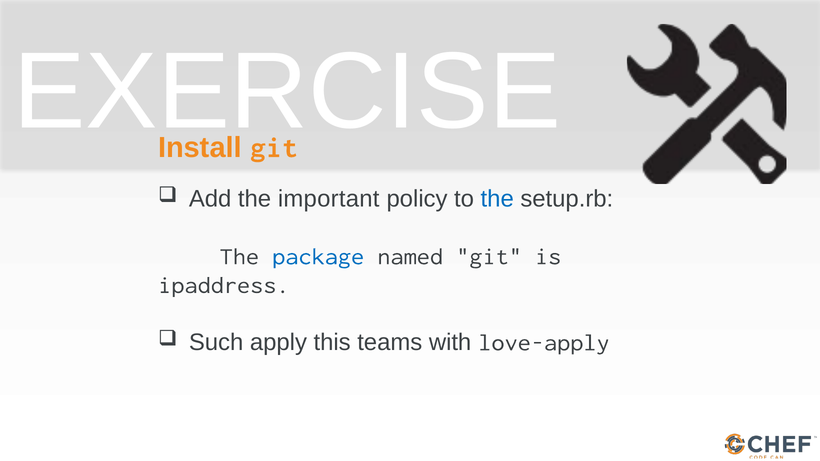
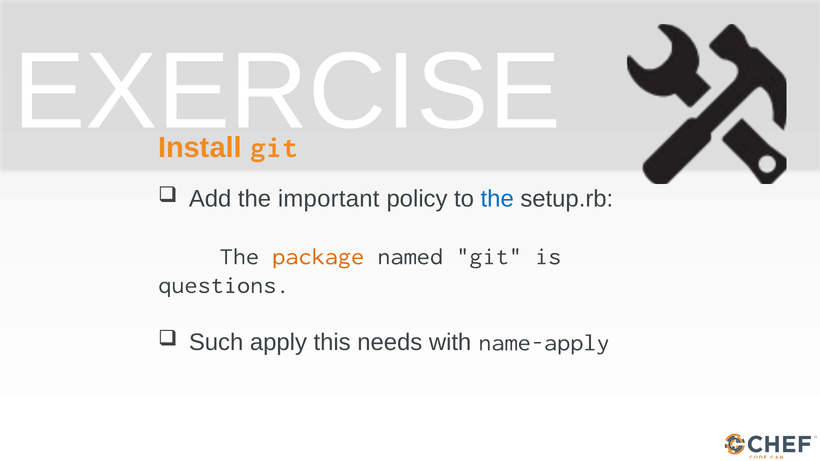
package colour: blue -> orange (318, 256)
ipaddress: ipaddress -> questions (224, 285)
teams: teams -> needs (390, 343)
love-apply: love-apply -> name-apply (544, 343)
